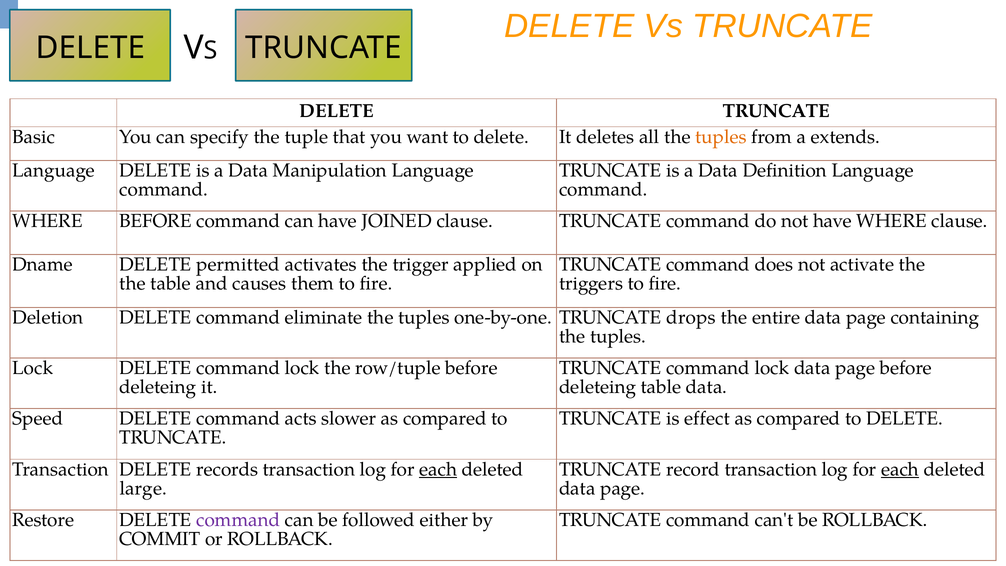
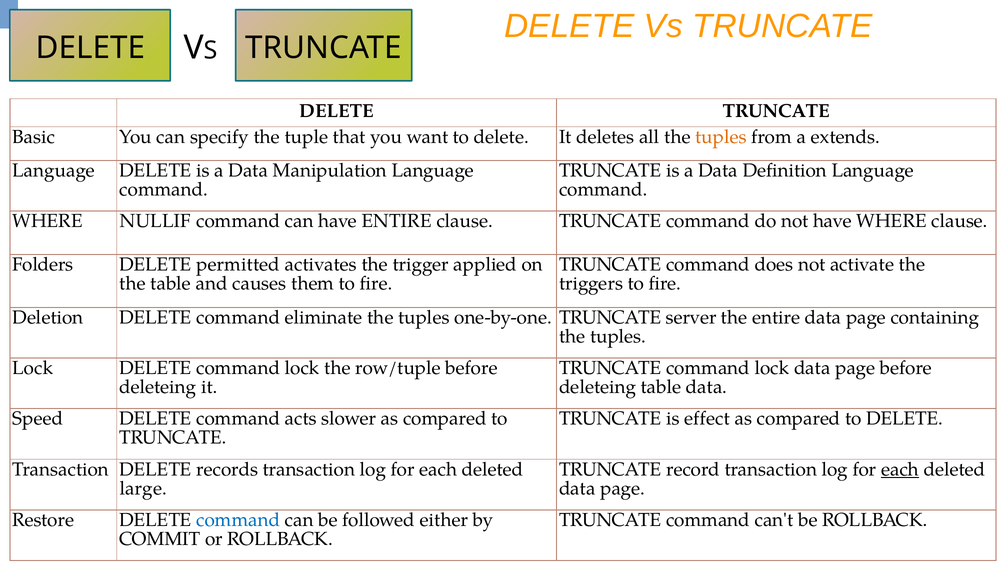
WHERE BEFORE: BEFORE -> NULLIF (155, 221)
have JOINED: JOINED -> ENTIRE (397, 221)
Dname: Dname -> Folders (43, 265)
drops: drops -> server (691, 317)
each underline: present -> none (438, 469)
command colour: purple -> blue (238, 520)
